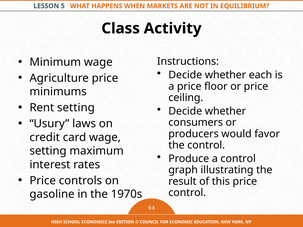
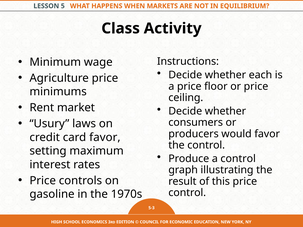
Rent setting: setting -> market (76, 108)
card wage: wage -> favor (105, 137)
